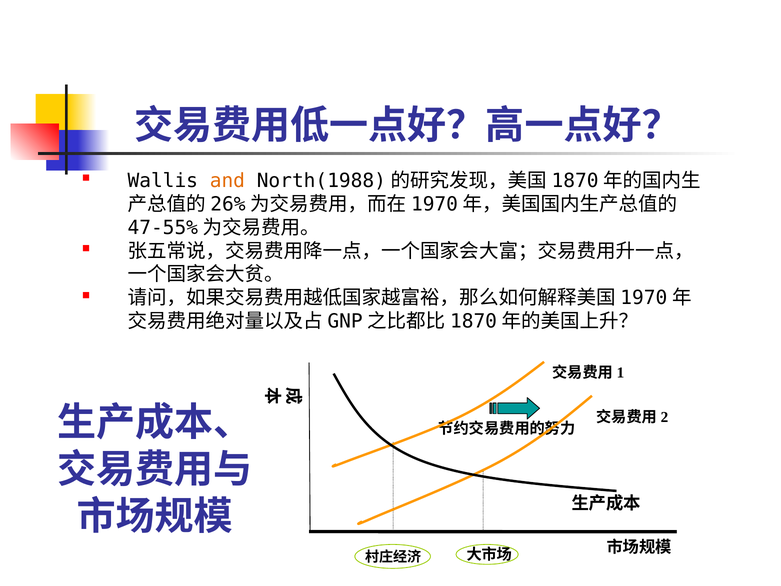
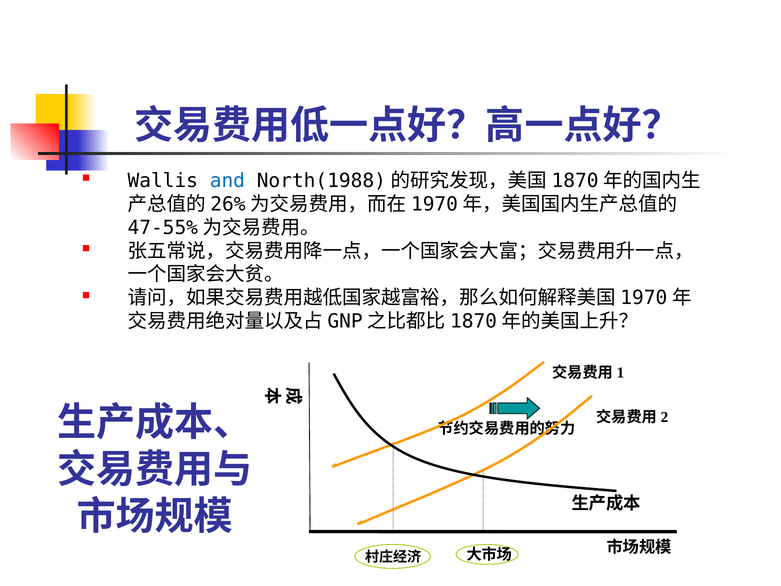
and colour: orange -> blue (227, 181)
